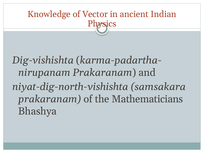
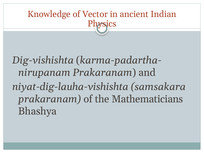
niyat-dig-north-vishishta: niyat-dig-north-vishishta -> niyat-dig-lauha-vishishta (70, 87)
